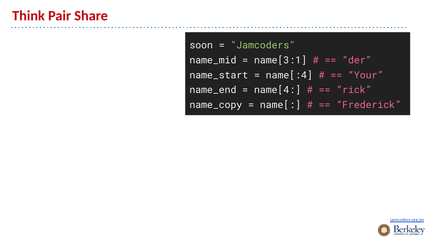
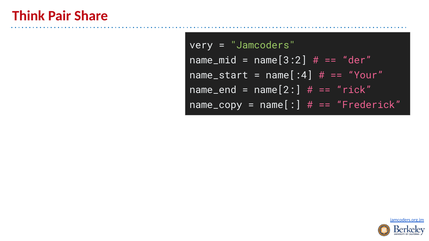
soon: soon -> very (201, 45)
name[3:1: name[3:1 -> name[3:2 (280, 60)
name[4: name[4 -> name[2 (278, 90)
